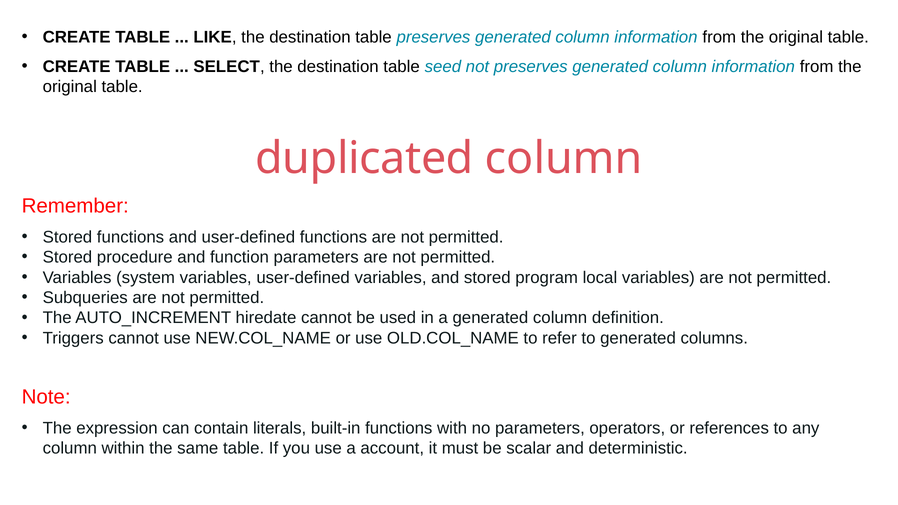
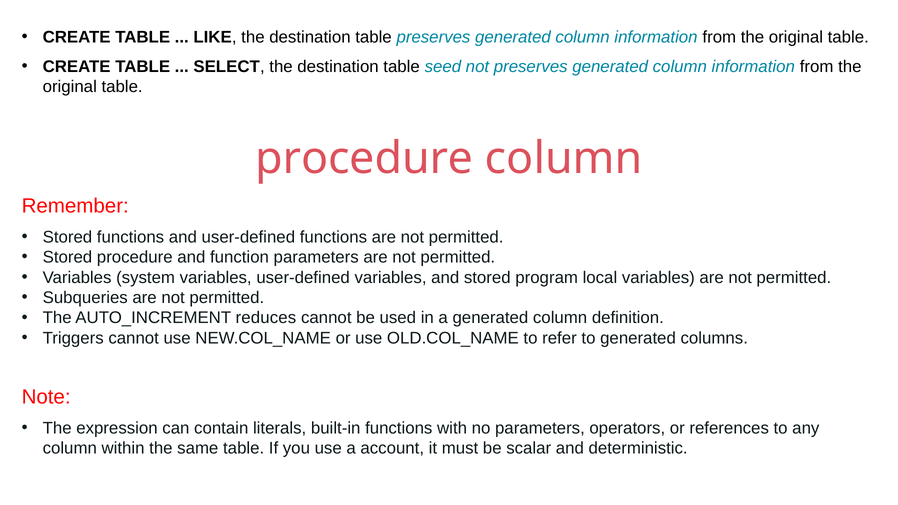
duplicated: duplicated -> procedure (364, 159)
hiredate: hiredate -> reduces (266, 318)
